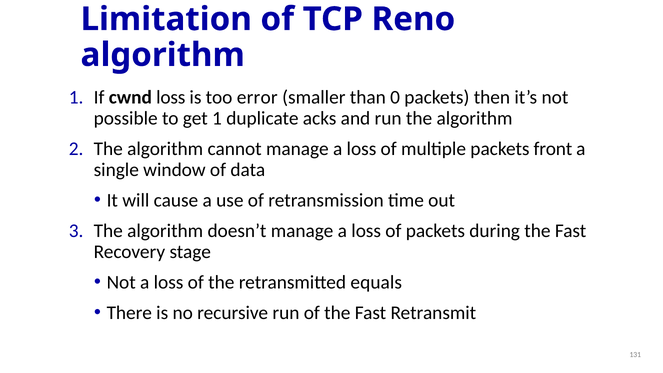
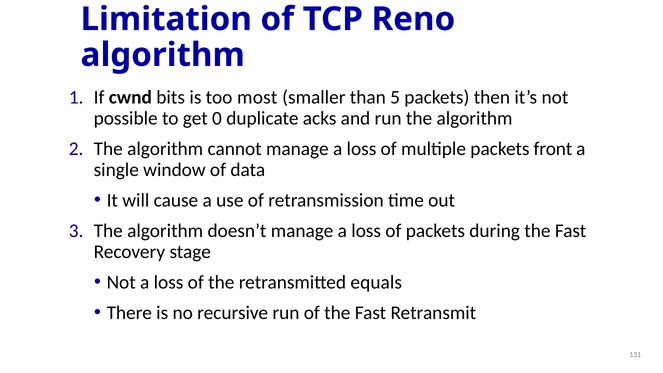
cwnd loss: loss -> bits (171, 98)
error: error -> most (257, 98)
0: 0 -> 5 (395, 98)
get 1: 1 -> 0 (217, 118)
